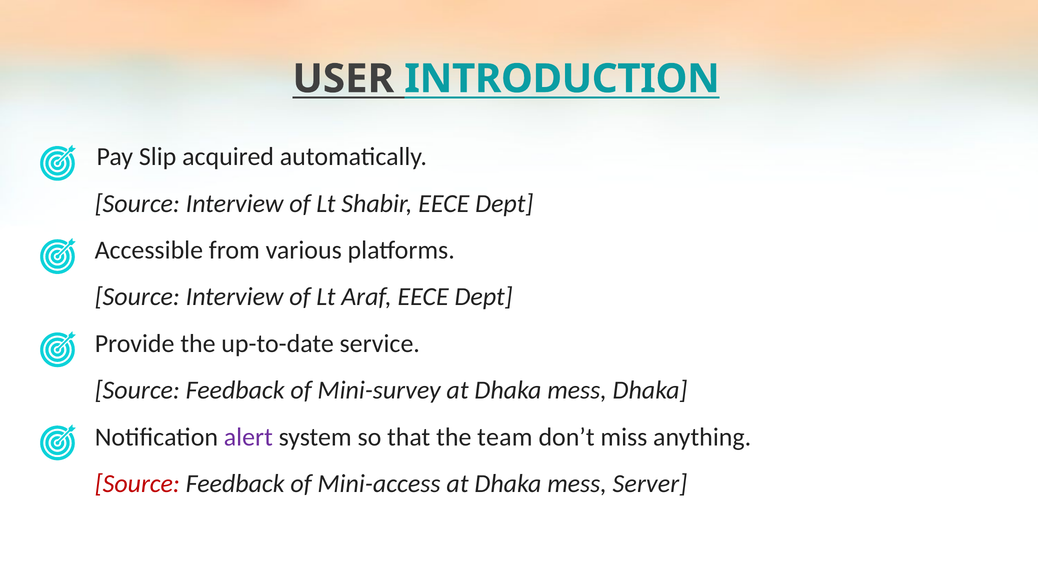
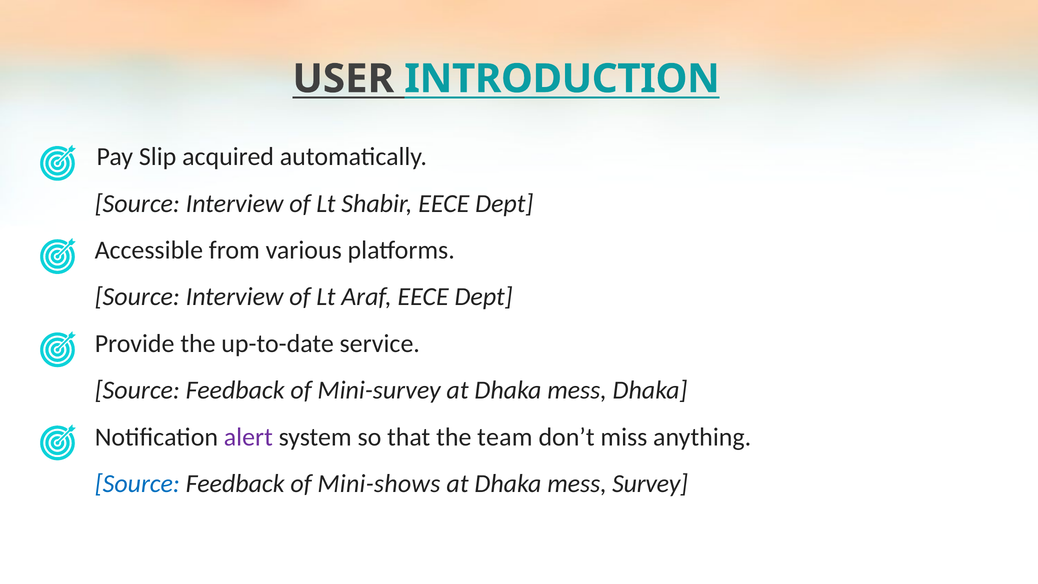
Source colour: red -> blue (137, 484)
Mini-access: Mini-access -> Mini-shows (379, 484)
Server: Server -> Survey (650, 484)
